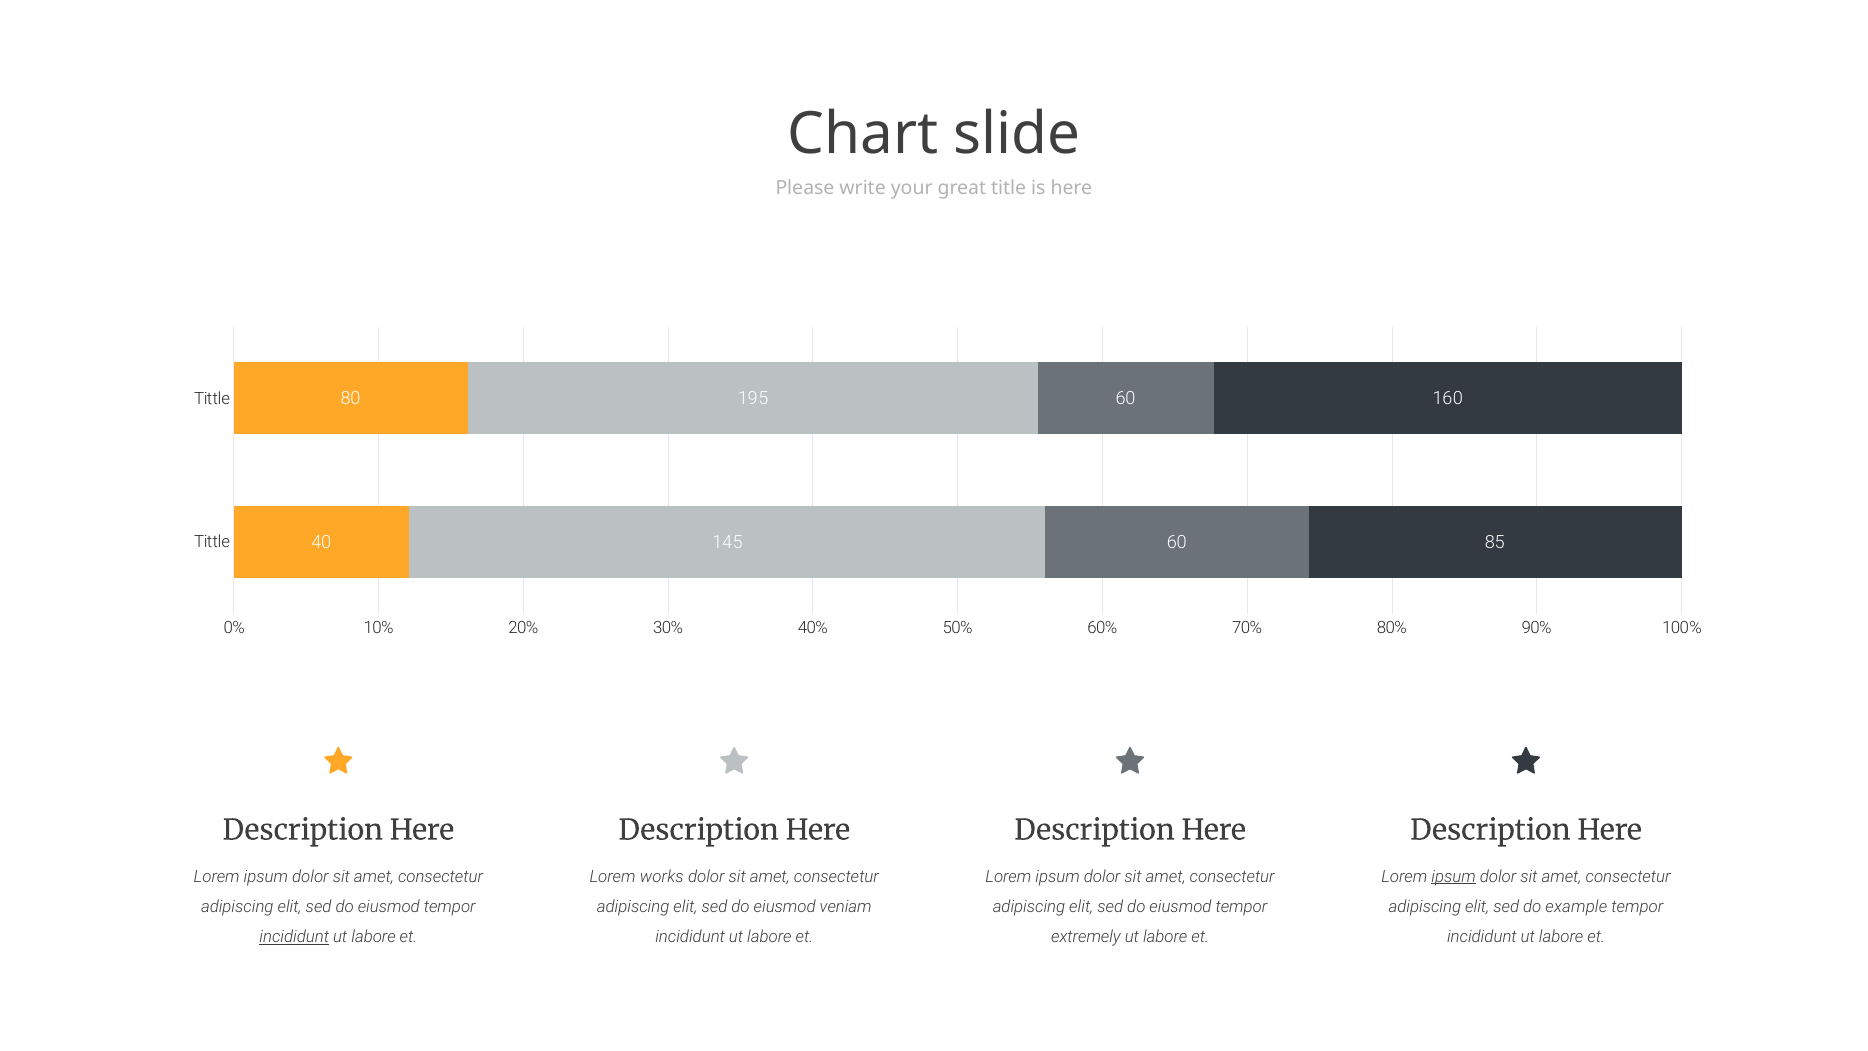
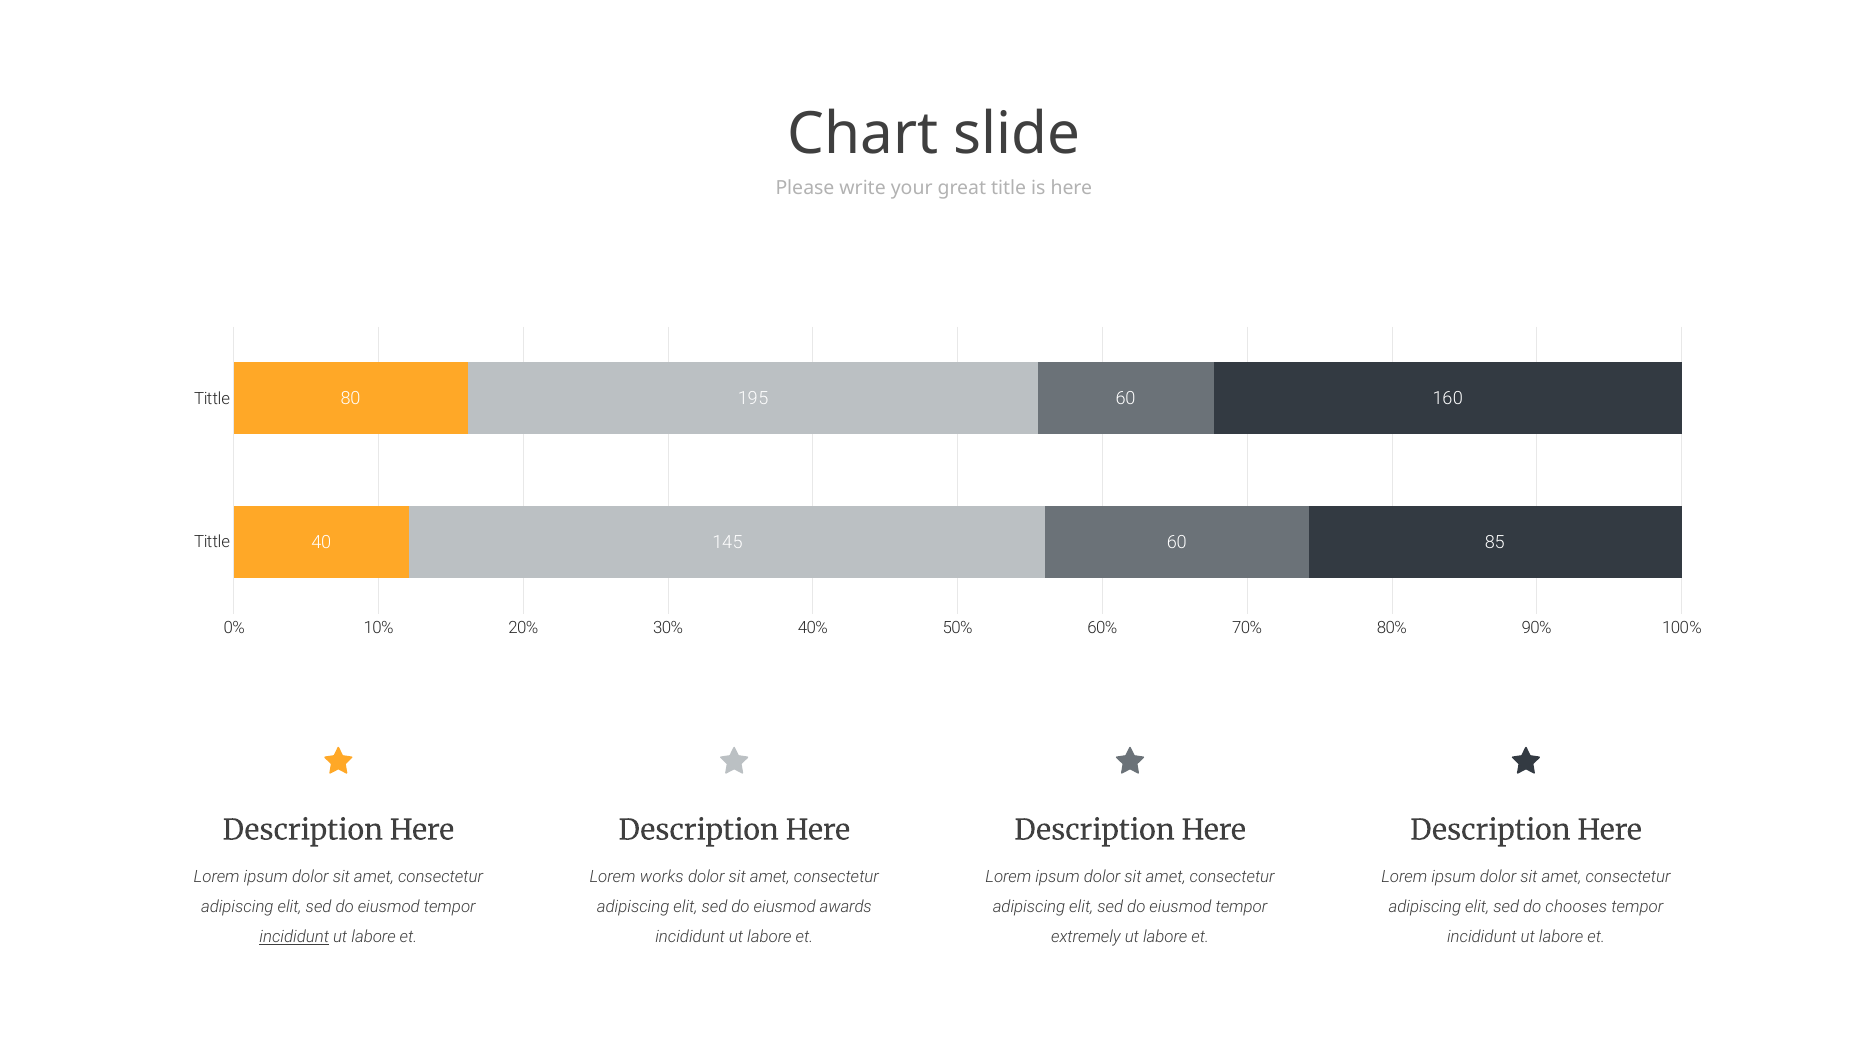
ipsum underline: present -> none (1454, 876)
veniam: veniam -> awards (846, 907)
example: example -> chooses (1576, 907)
